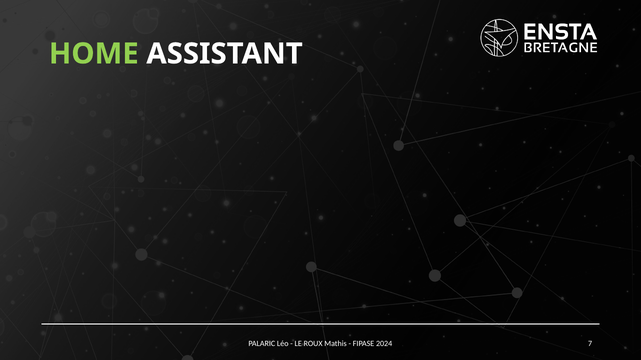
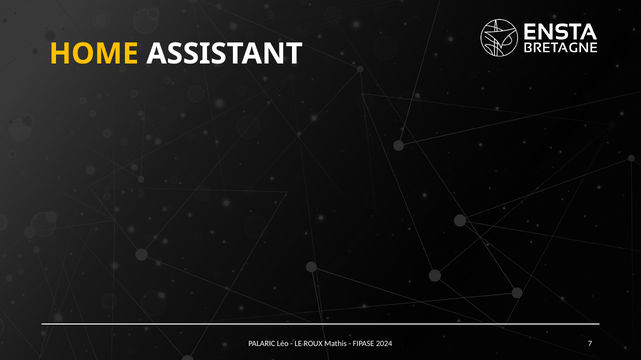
HOME colour: light green -> yellow (94, 54)
